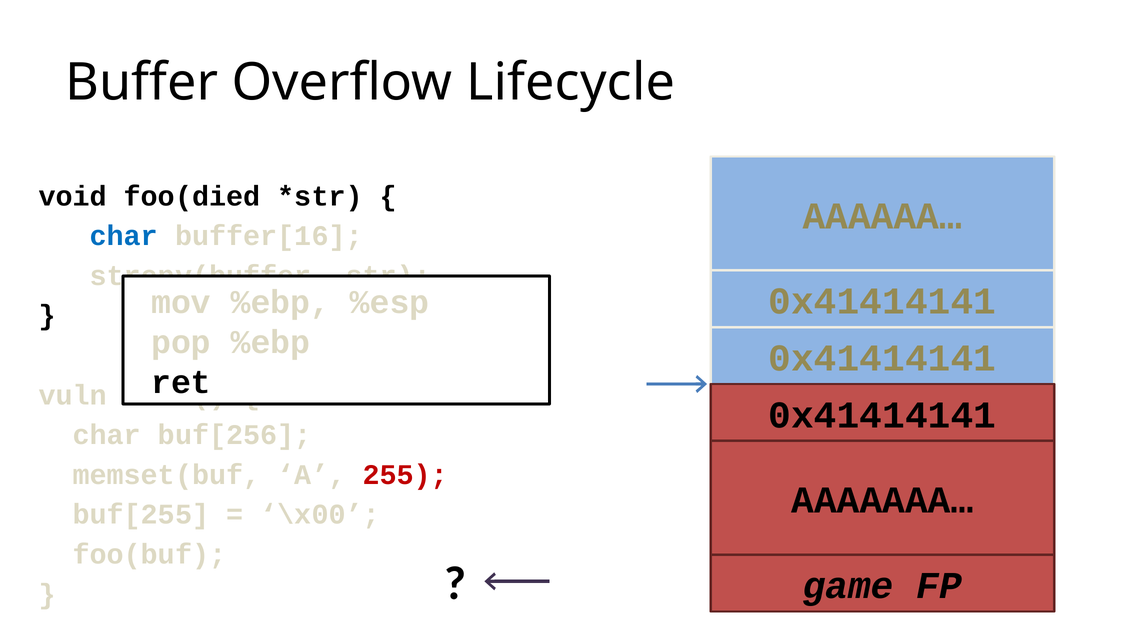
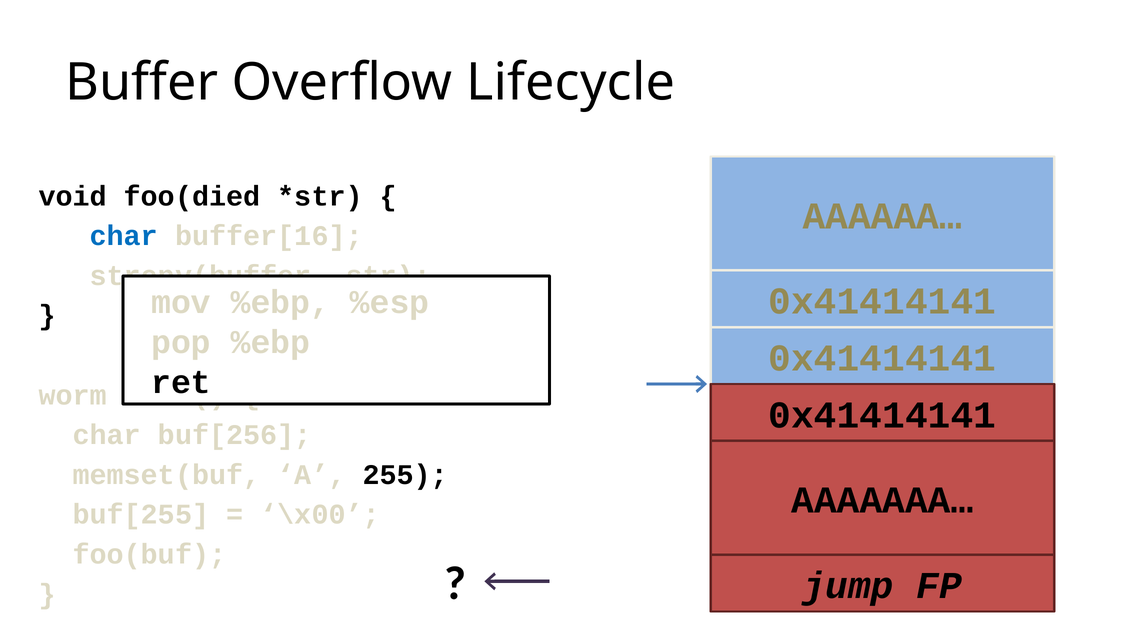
vuln: vuln -> worm (73, 395)
255 colour: red -> black (405, 474)
game: game -> jump (848, 585)
